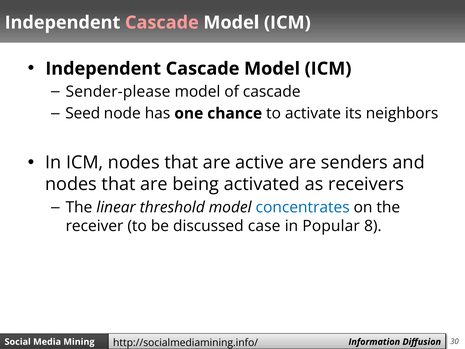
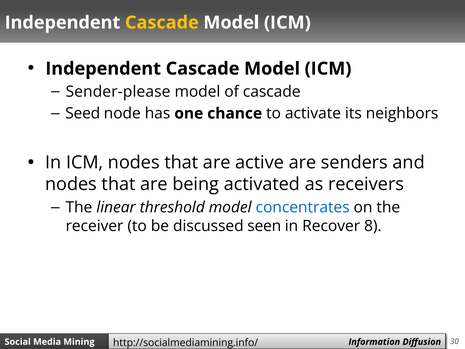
Cascade colour: pink -> yellow (162, 23)
case: case -> seen (264, 226)
Popular: Popular -> Recover (331, 226)
